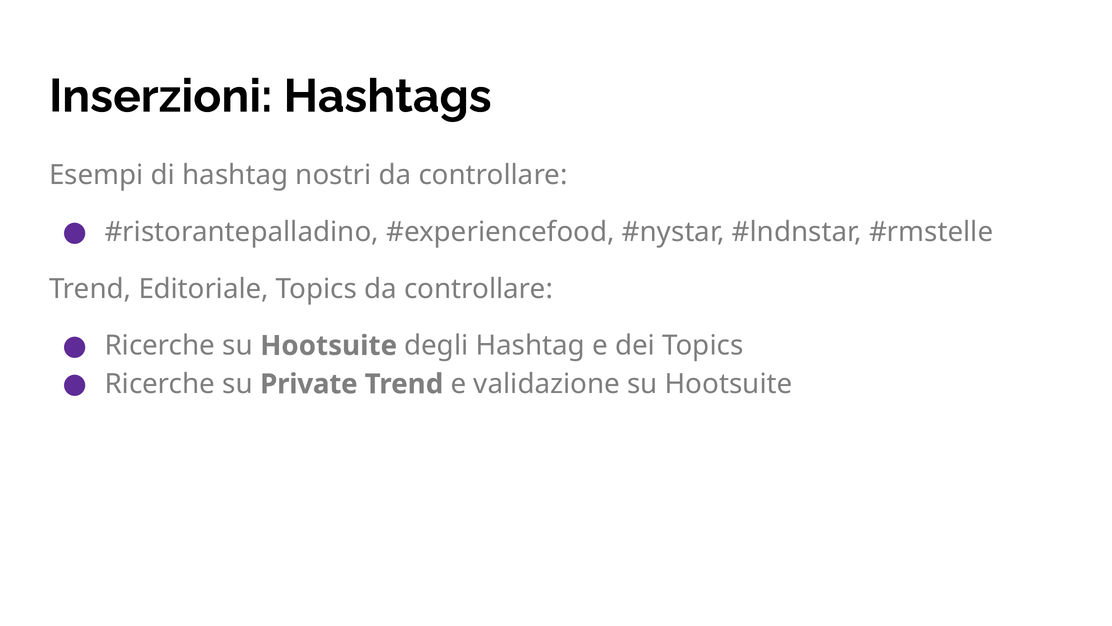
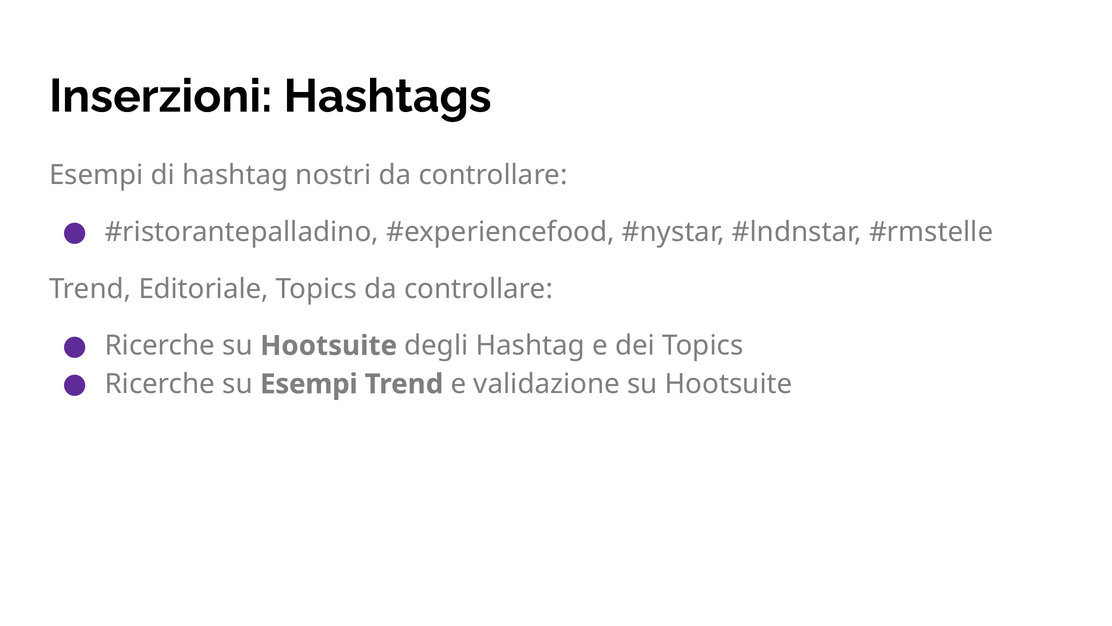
su Private: Private -> Esempi (309, 384)
